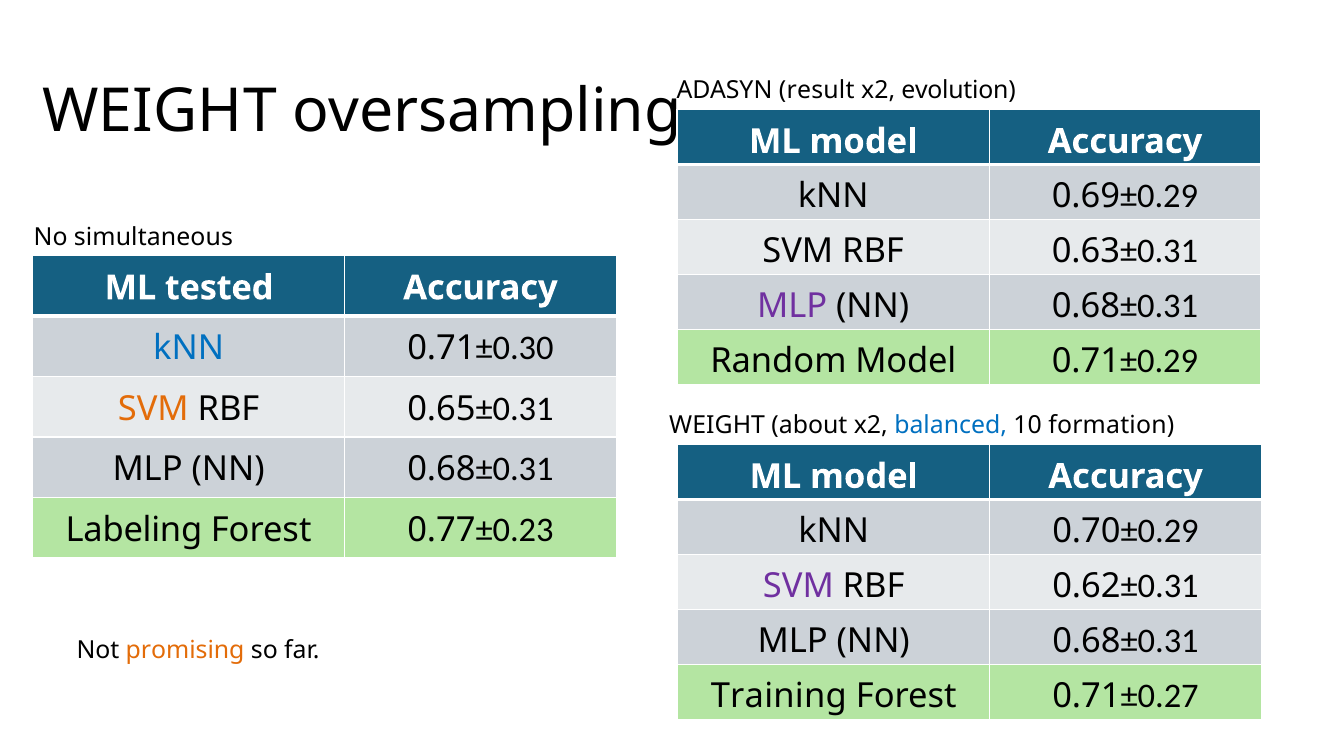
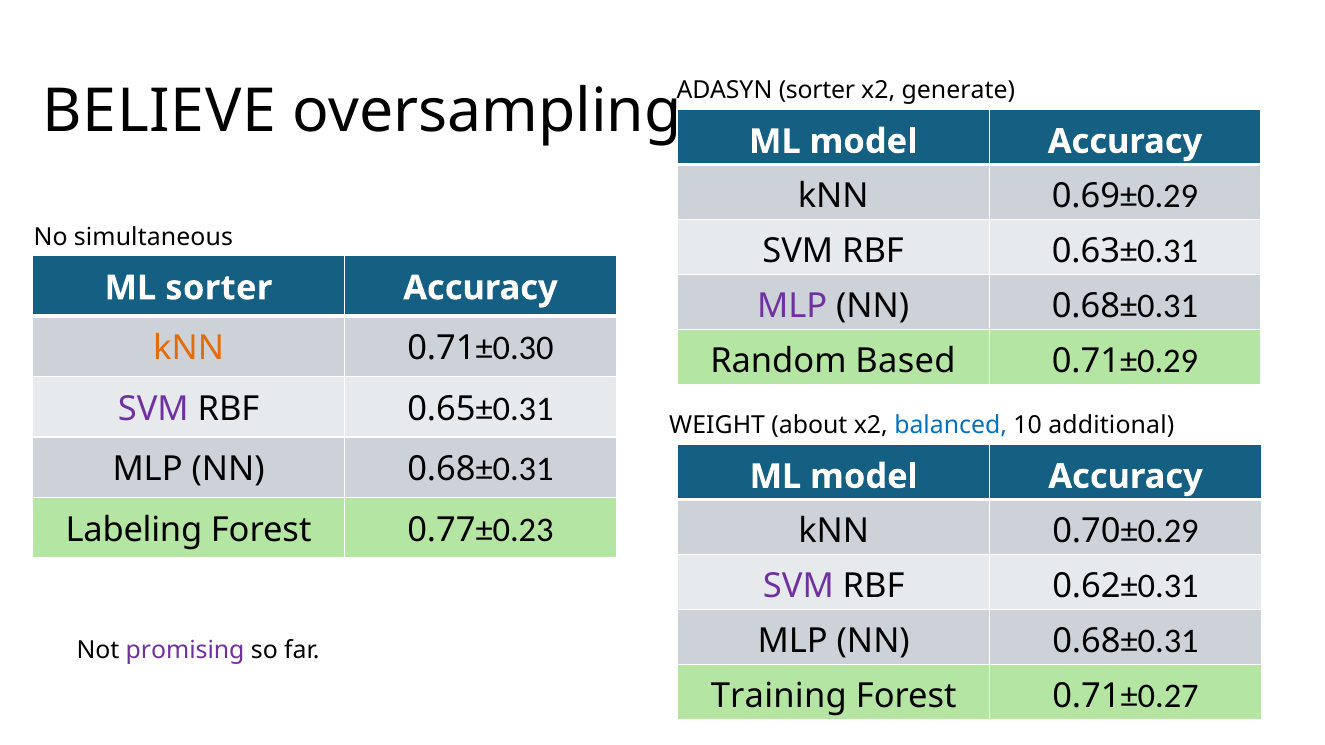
ADASYN result: result -> sorter (817, 91)
evolution: evolution -> generate (958, 91)
WEIGHT: WEIGHT -> BELIEVE (159, 111)
ML tested: tested -> sorter (219, 288)
kNN colour: blue -> orange (189, 349)
Random Model: Model -> Based (906, 361)
SVM colour: orange -> purple (153, 409)
formation: formation -> additional (1111, 426)
promising colour: orange -> purple (185, 650)
